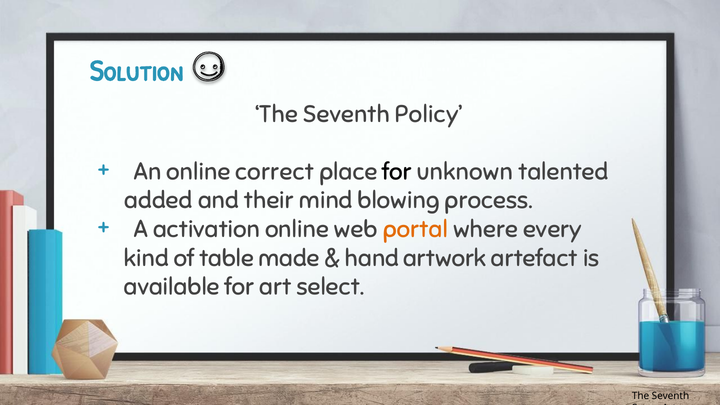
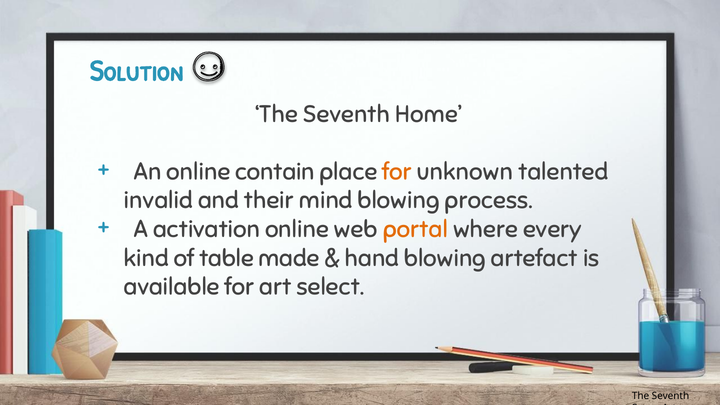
Policy: Policy -> Home (429, 114)
correct: correct -> contain (275, 172)
for colour: black -> orange (397, 172)
added: added -> invalid (158, 201)
hand artwork: artwork -> blowing (445, 258)
